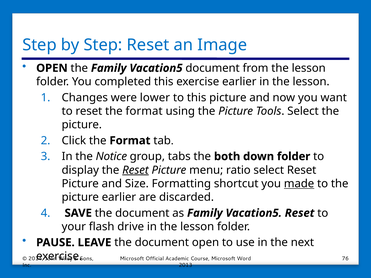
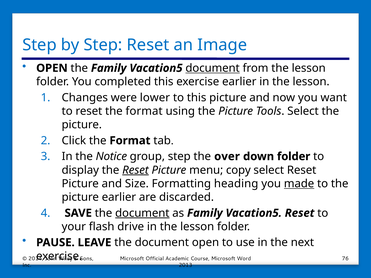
document underline: none -> present (213, 68)
group tabs: tabs -> step (179, 157)
both: both -> over (227, 157)
ratio: ratio -> copy (238, 170)
shortcut: shortcut -> heading (236, 184)
document underline: none -> present (142, 213)
